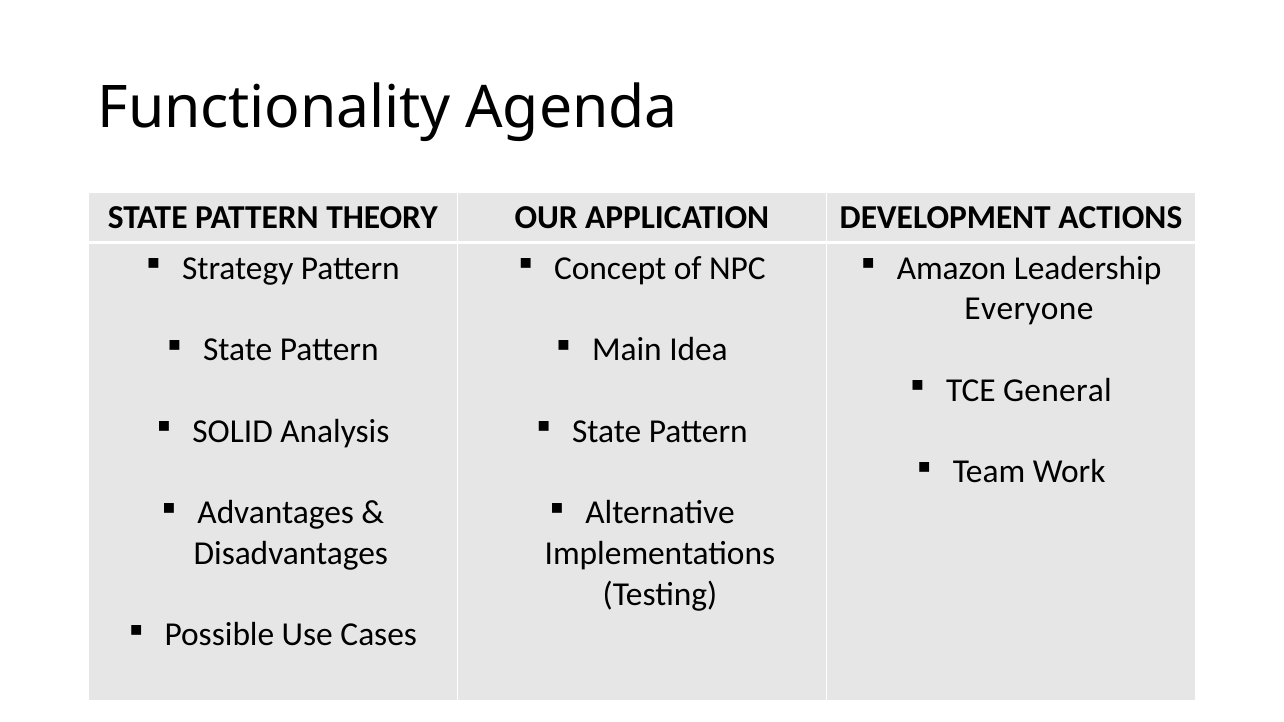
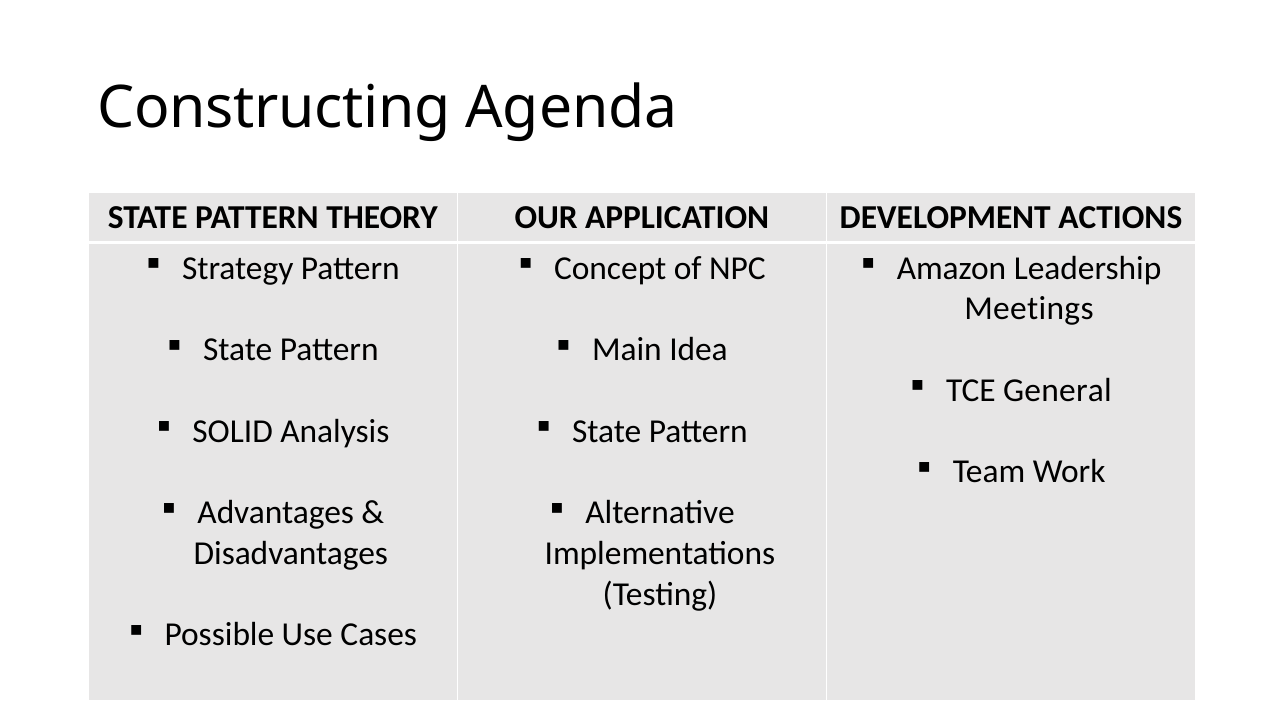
Functionality: Functionality -> Constructing (274, 108)
Everyone: Everyone -> Meetings (1029, 309)
